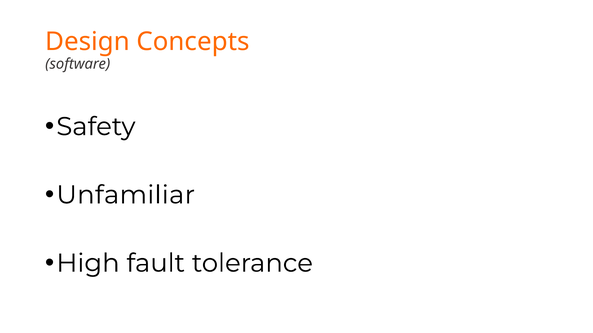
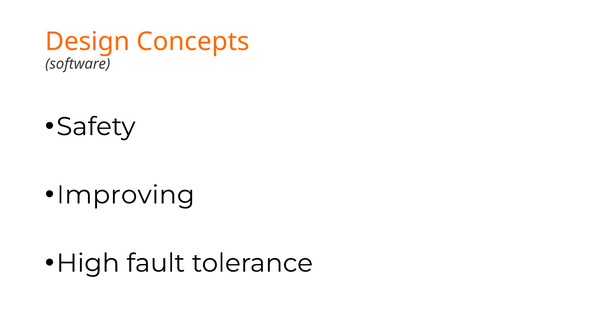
Unfamiliar: Unfamiliar -> Improving (126, 195)
